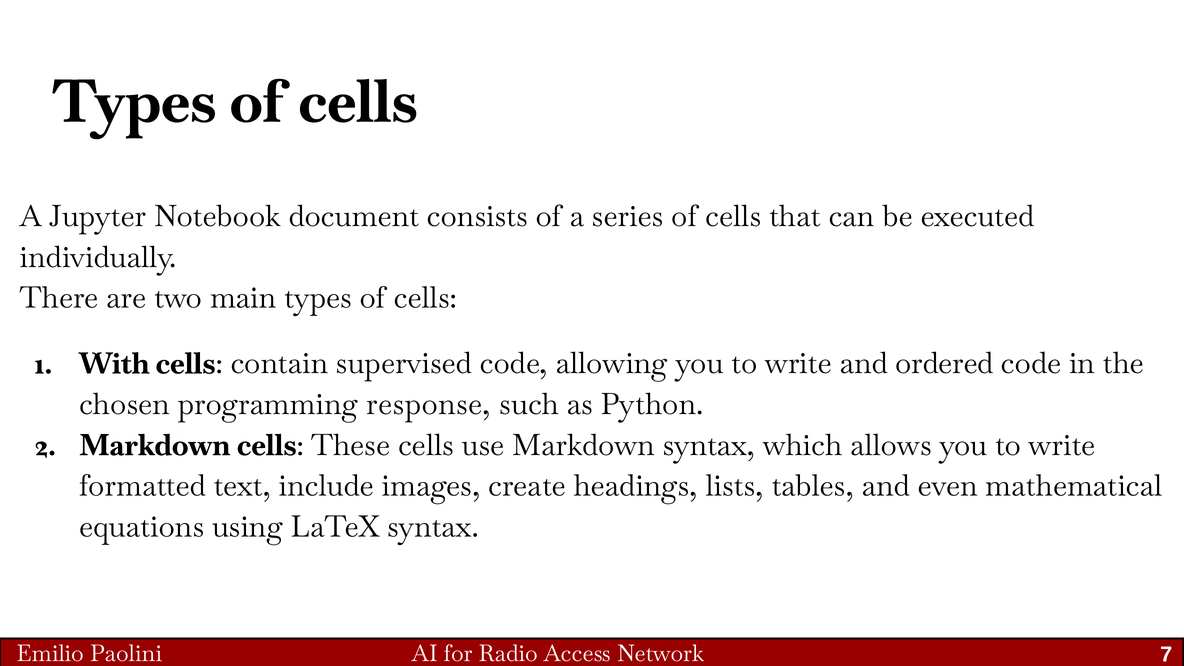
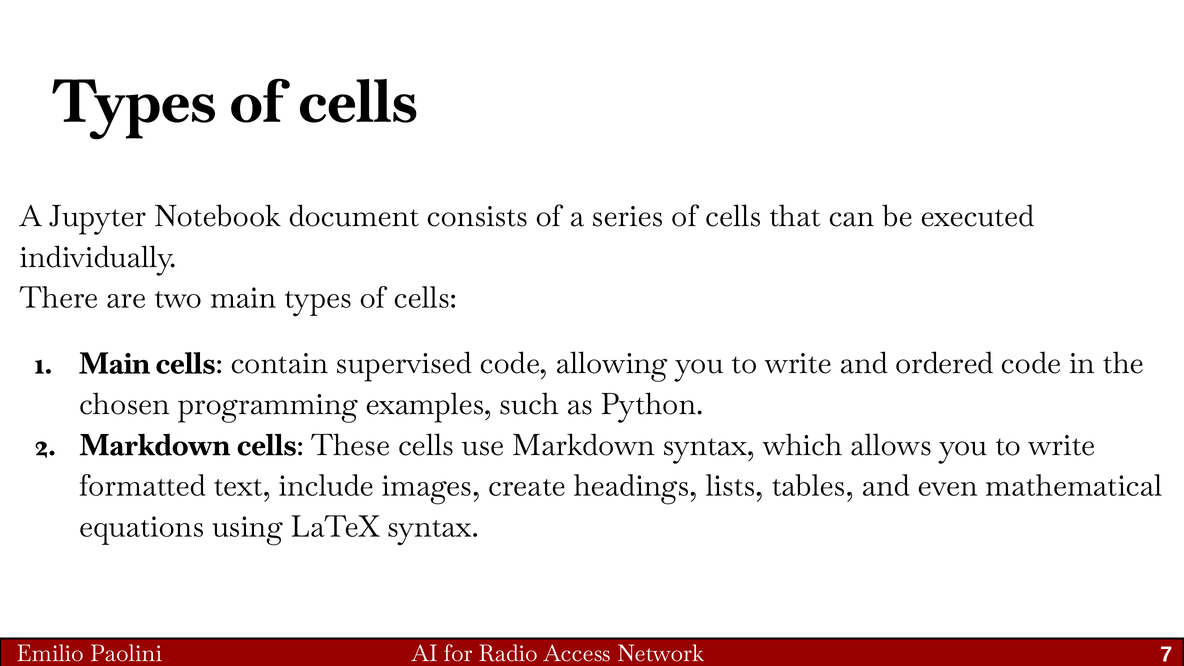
With: With -> Main (114, 364)
response: response -> examples (429, 405)
